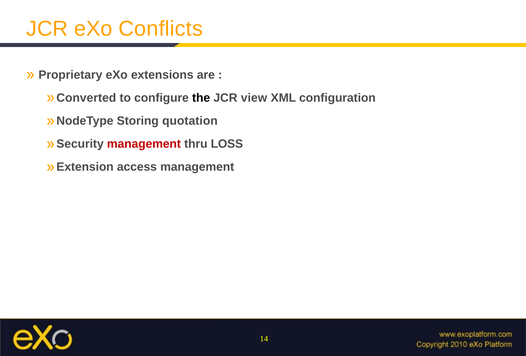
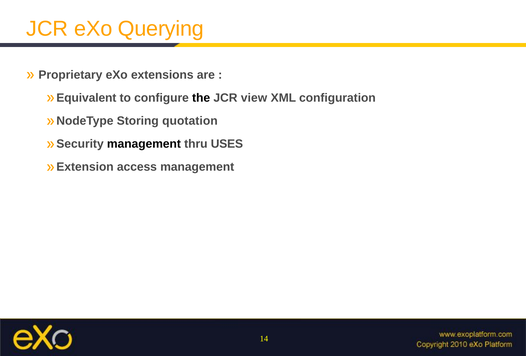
Conflicts: Conflicts -> Querying (161, 29)
Converted: Converted -> Equivalent (86, 98)
management colour: red -> black (144, 144)
LOSS: LOSS -> USES (227, 144)
